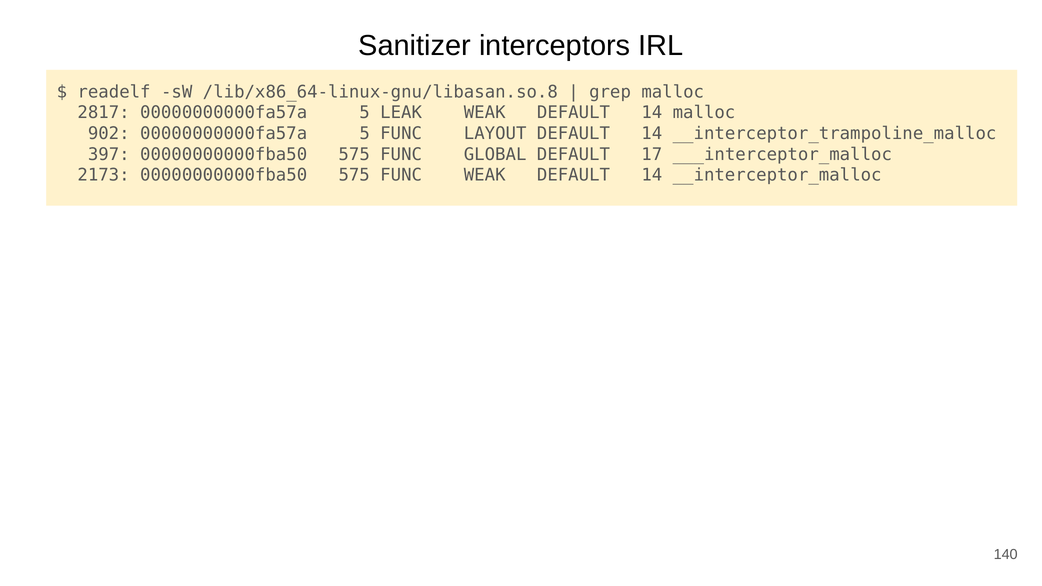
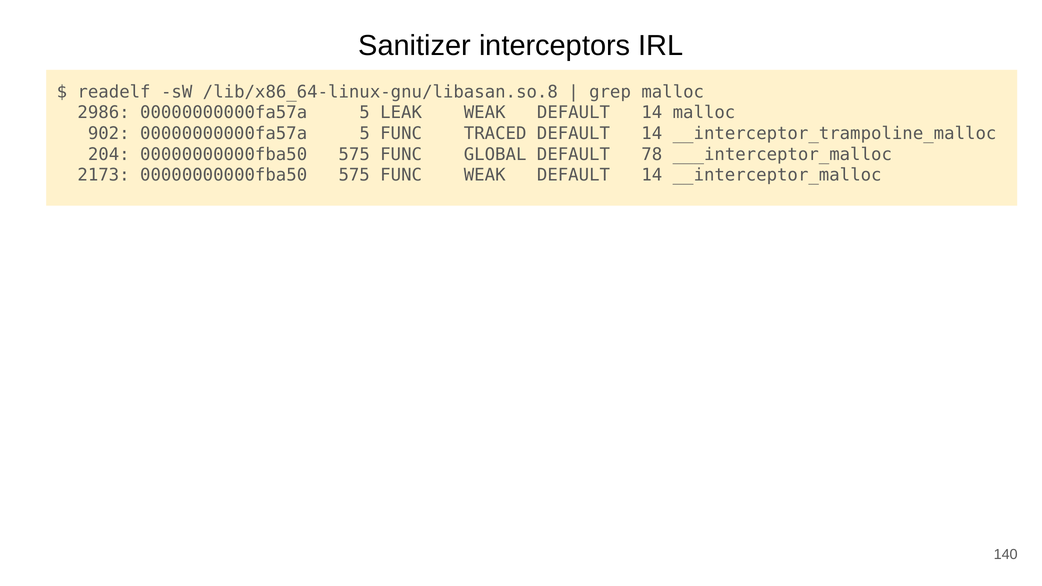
2817: 2817 -> 2986 (104, 113)
LAYOUT: LAYOUT -> TRACED (495, 134)
397: 397 -> 204 (109, 154)
17: 17 -> 78 (652, 154)
